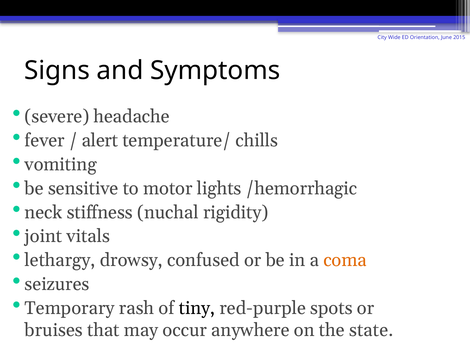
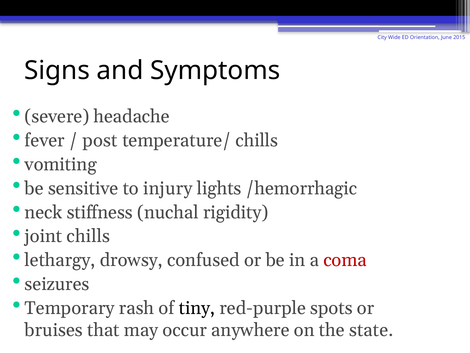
alert: alert -> post (100, 140)
motor: motor -> injury (168, 188)
joint vitals: vitals -> chills (88, 236)
coma colour: orange -> red (345, 260)
